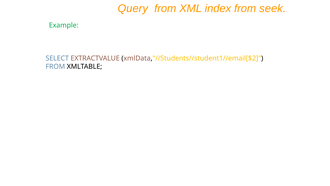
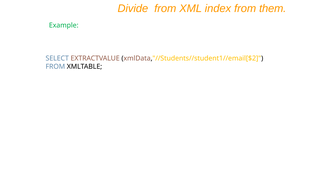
Query: Query -> Divide (133, 9)
seek: seek -> them (273, 9)
